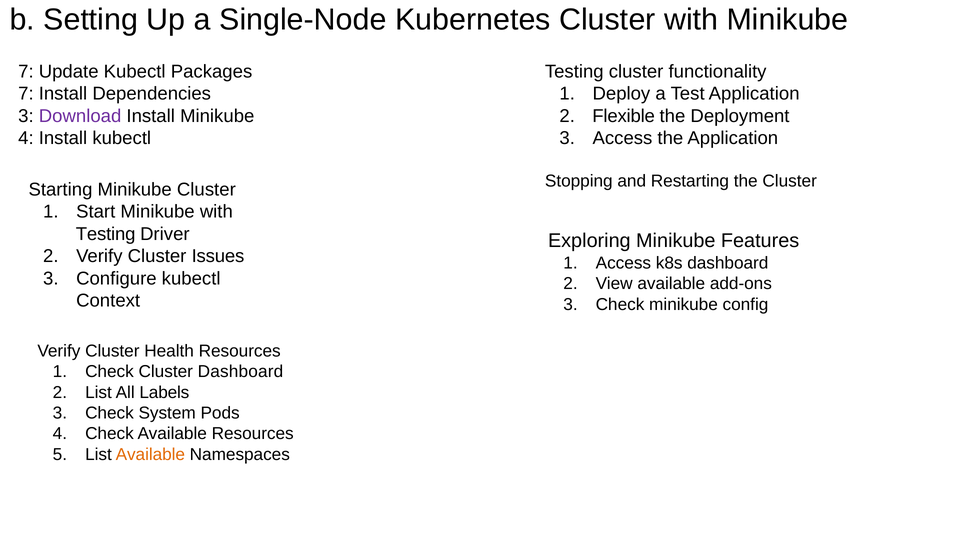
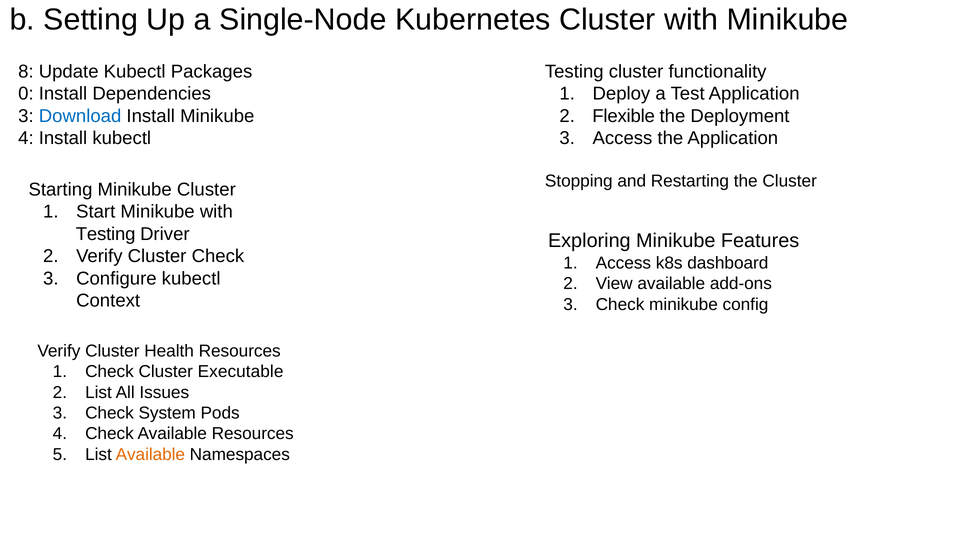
7: 7 -> 8 (26, 72)
7: 7 -> 0 (26, 94)
Download colour: purple -> blue (80, 116)
Cluster Issues: Issues -> Check (218, 256)
Cluster Dashboard: Dashboard -> Executable (241, 372)
Labels: Labels -> Issues (164, 392)
